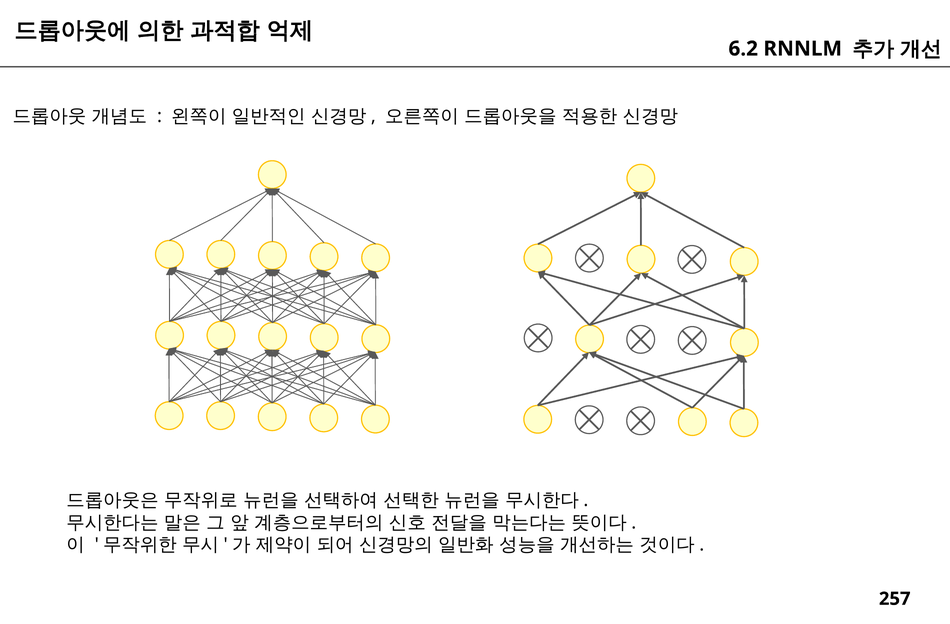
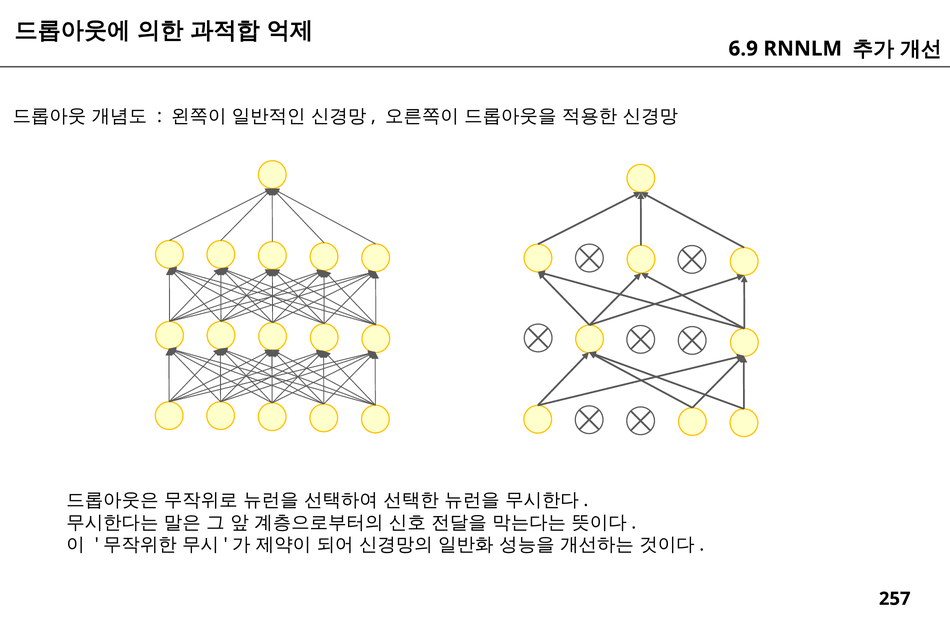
6.2: 6.2 -> 6.9 (743, 49)
